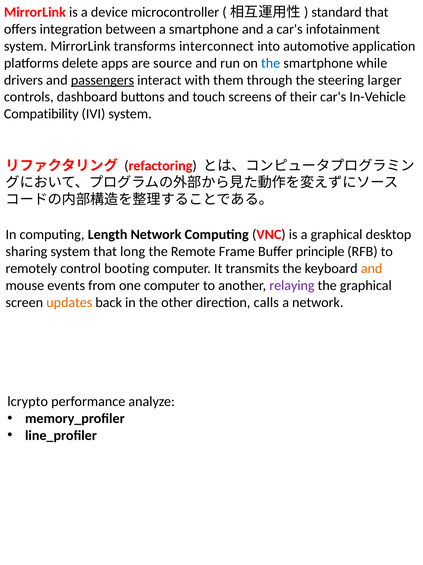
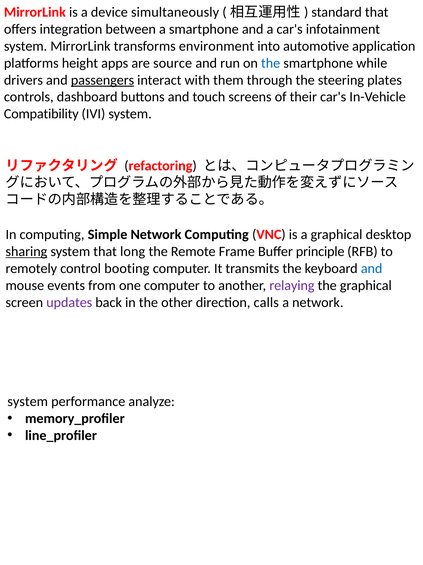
microcontroller: microcontroller -> simultaneously (175, 12)
interconnect: interconnect -> environment (216, 46)
delete: delete -> height (80, 63)
larger: larger -> plates (385, 80)
Length: Length -> Simple (108, 234)
sharing underline: none -> present (26, 251)
and colour: orange -> blue (372, 268)
updates colour: orange -> purple (69, 302)
lcrypto: lcrypto -> system (28, 401)
